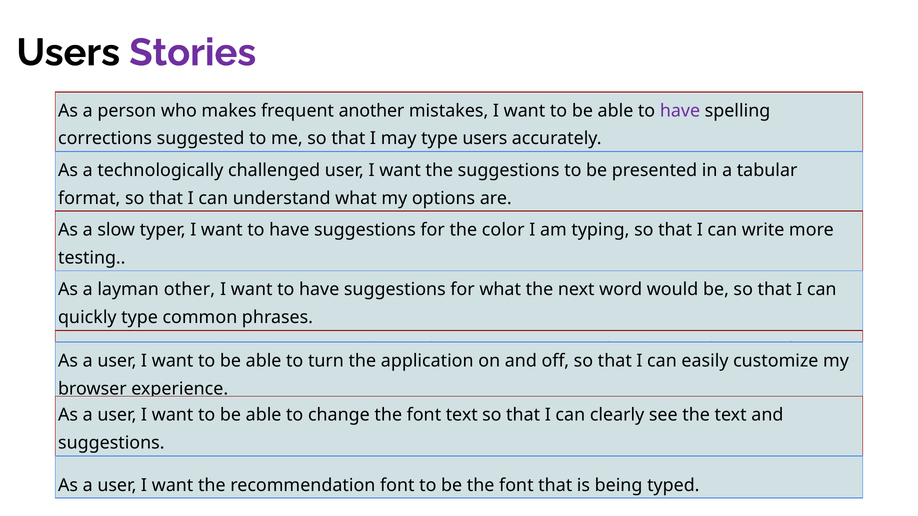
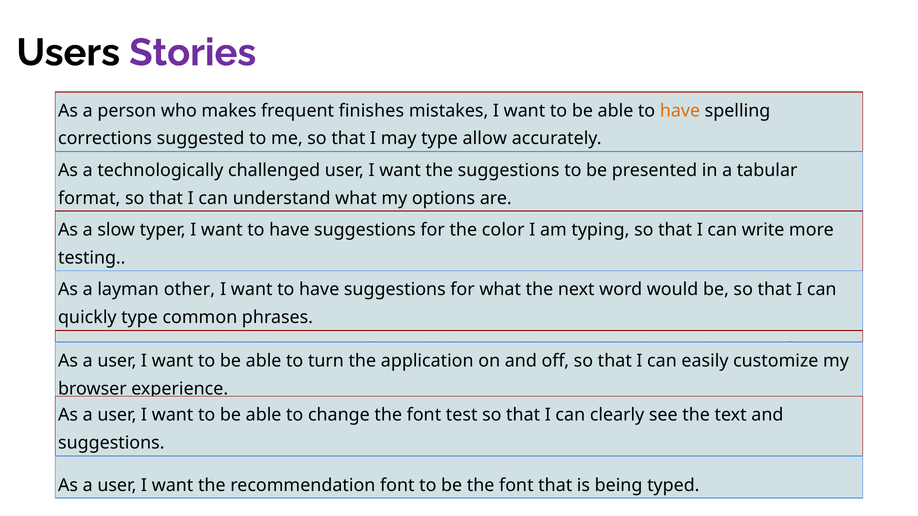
another: another -> finishes (371, 111)
have colour: purple -> orange (680, 111)
type users: users -> allow (485, 139)
font text: text -> test (462, 415)
